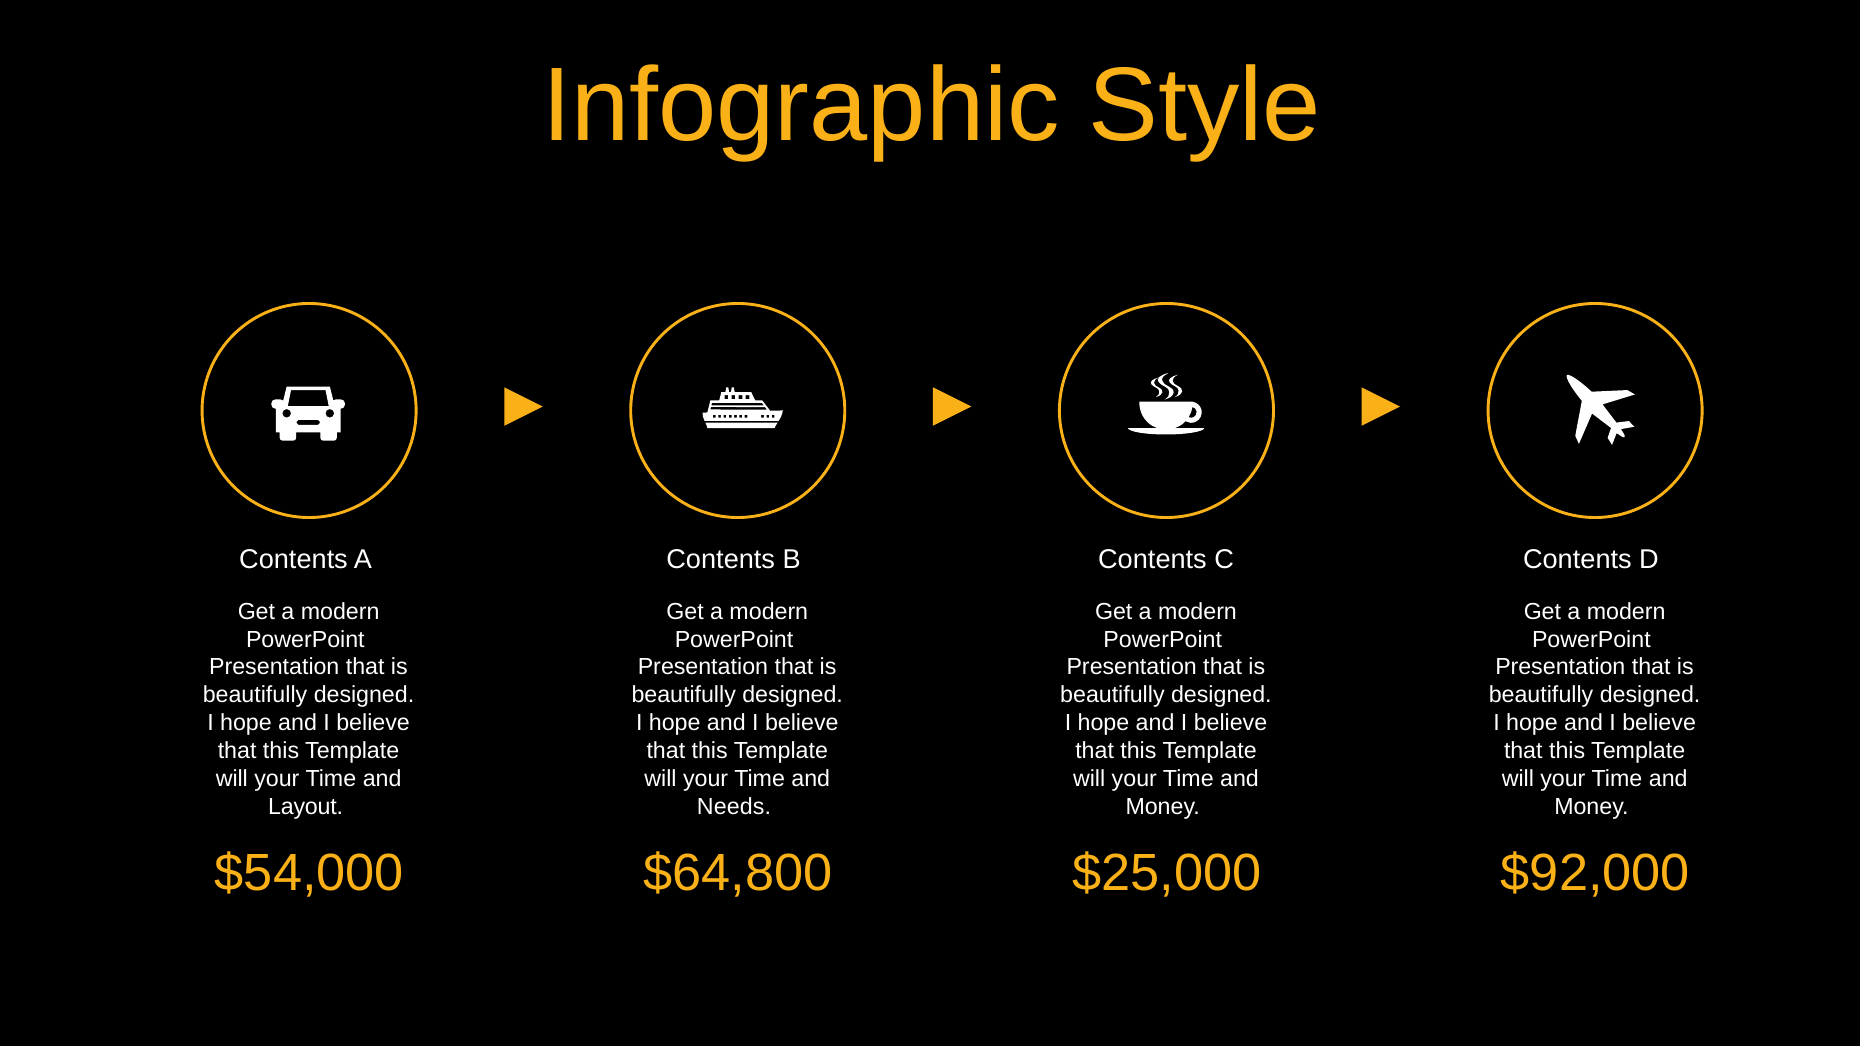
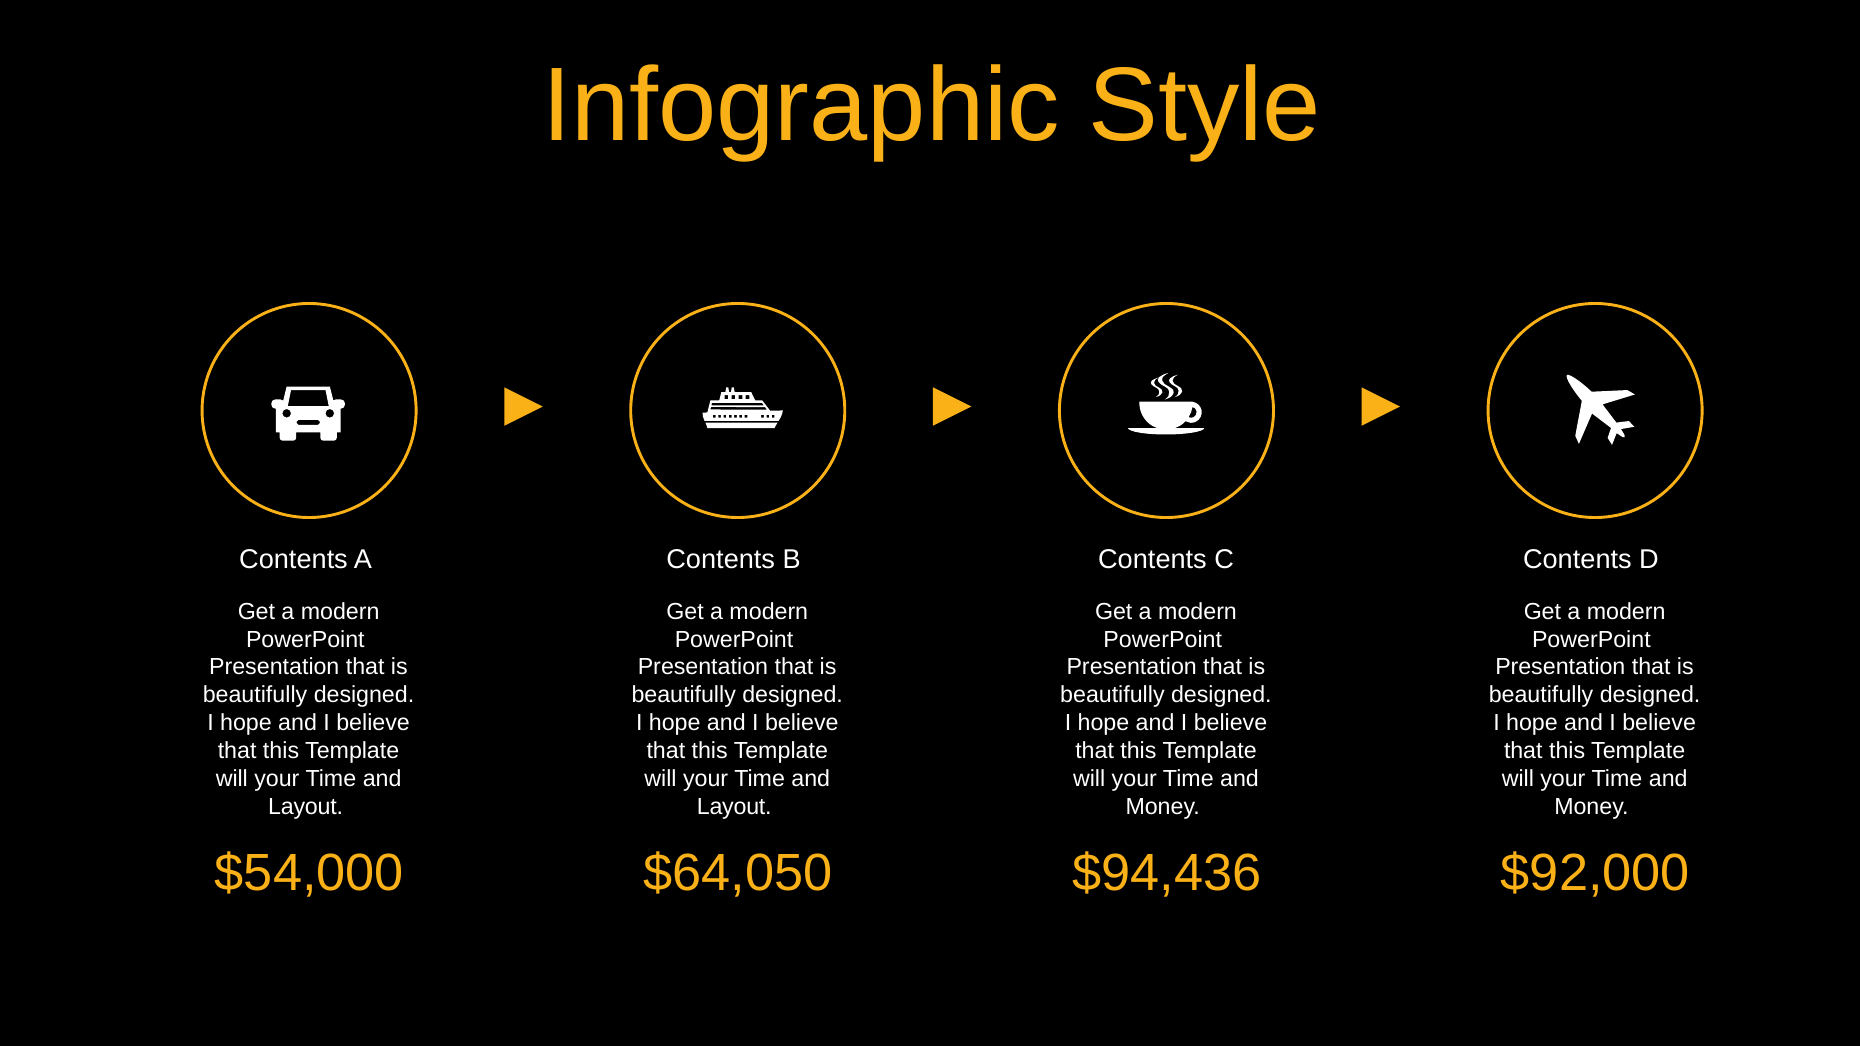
Needs: Needs -> Layout (734, 807)
$64,800: $64,800 -> $64,050 (738, 873)
$25,000: $25,000 -> $94,436 (1167, 873)
